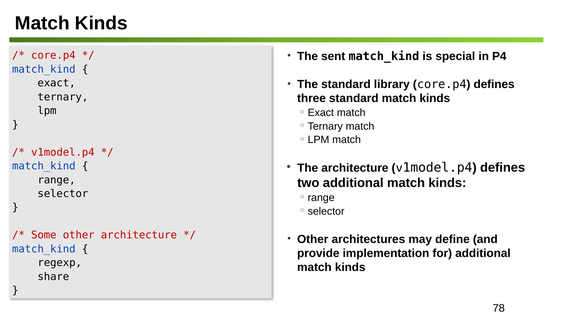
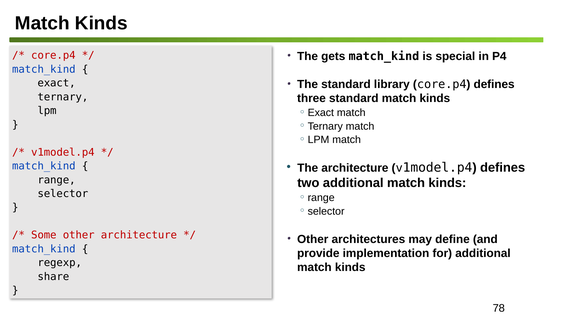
sent: sent -> gets (333, 56)
